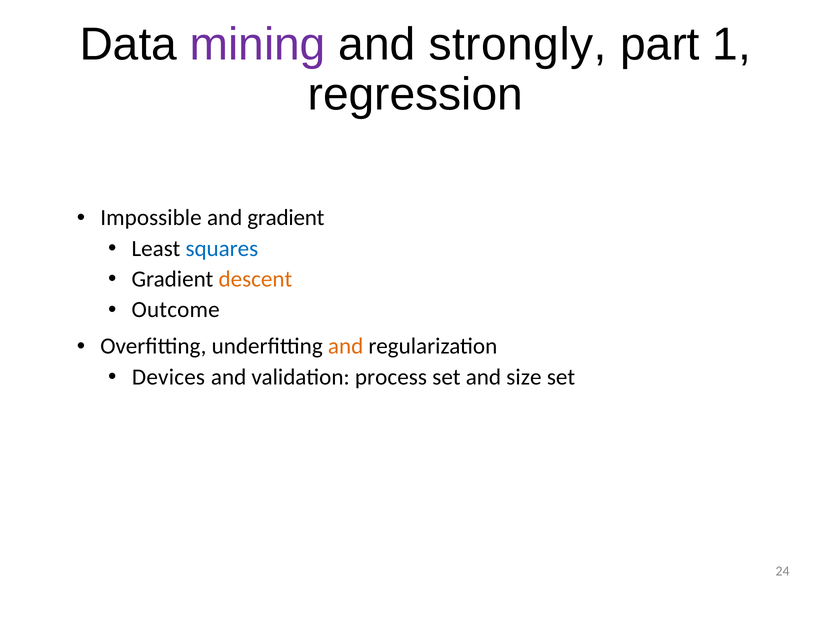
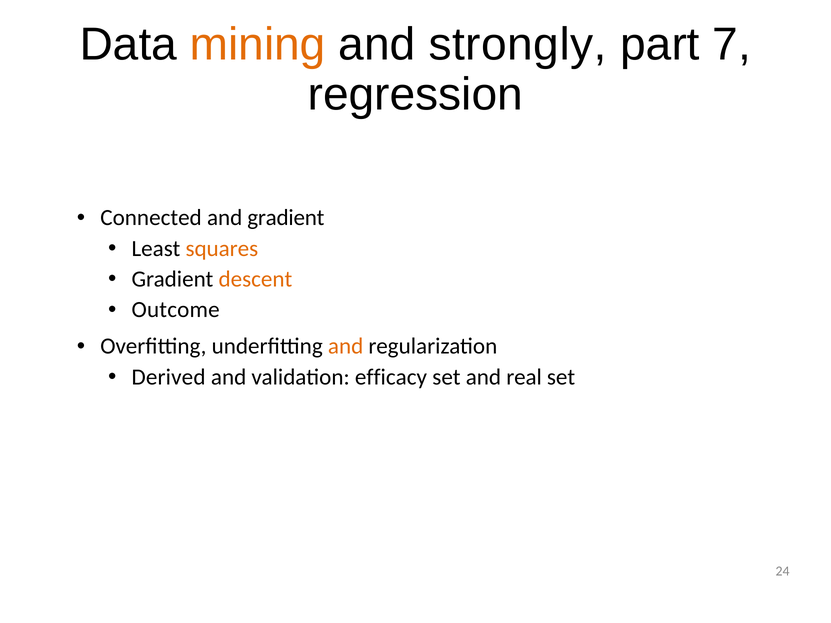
mining colour: purple -> orange (258, 45)
1: 1 -> 7 (732, 45)
Impossible: Impossible -> Connected (151, 218)
squares colour: blue -> orange (222, 249)
Devices: Devices -> Derived (169, 377)
process: process -> efficacy (391, 377)
size: size -> real (524, 377)
